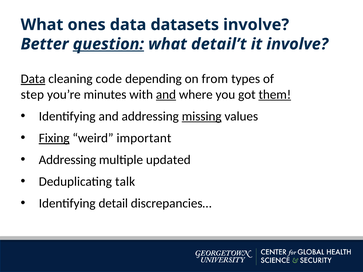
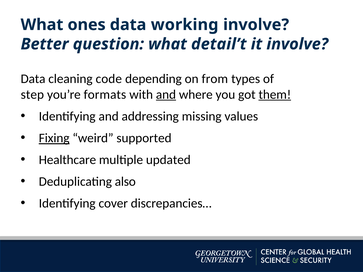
datasets: datasets -> working (185, 25)
question underline: present -> none (108, 44)
Data underline: present -> none (33, 79)
minutes: minutes -> formats (105, 95)
missing underline: present -> none (202, 116)
important: important -> supported (144, 138)
Addressing: Addressing -> Healthcare (67, 160)
talk: talk -> also (125, 182)
detail: detail -> cover (113, 204)
